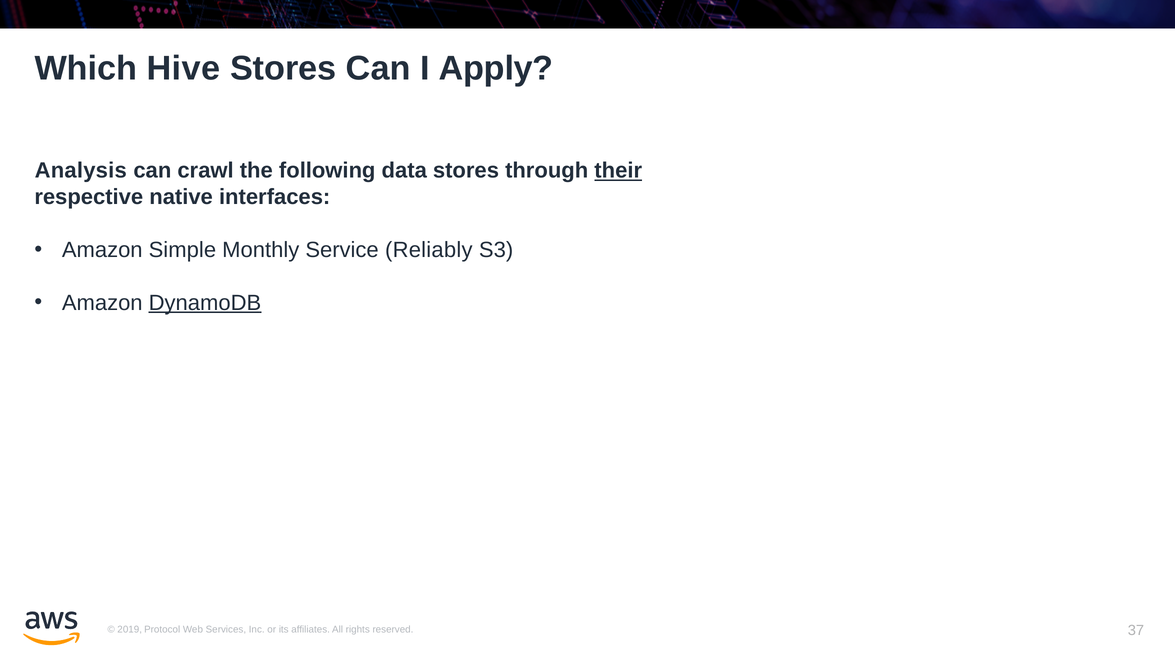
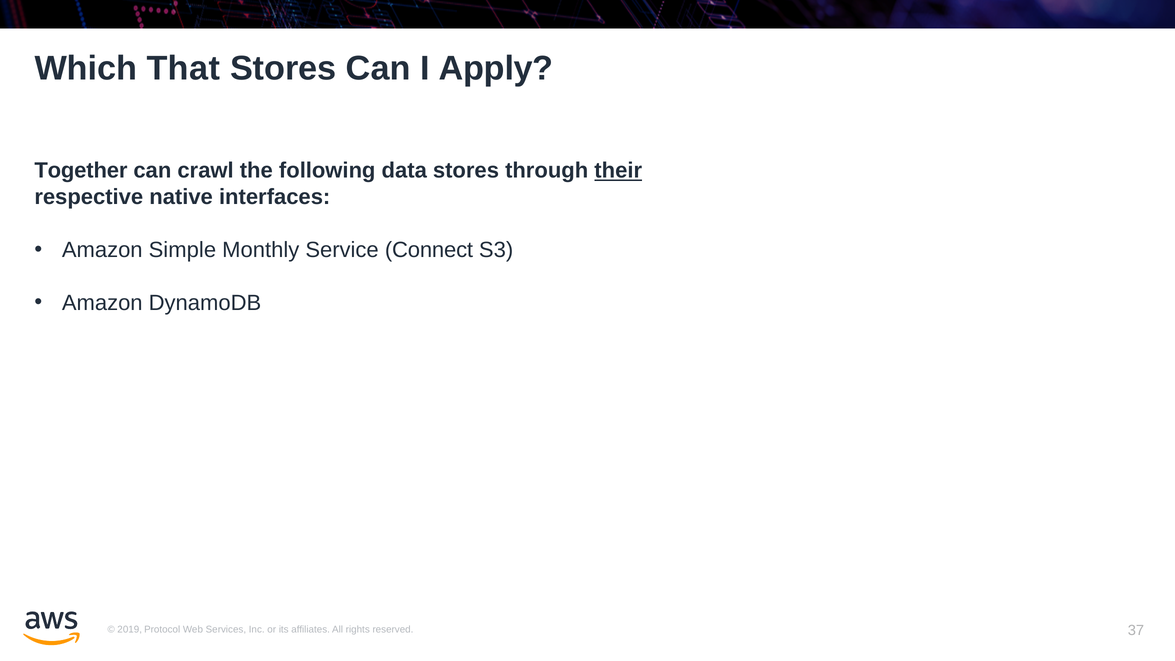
Hive: Hive -> That (183, 68)
Analysis: Analysis -> Together (81, 171)
Reliably: Reliably -> Connect (429, 250)
DynamoDB underline: present -> none (205, 303)
